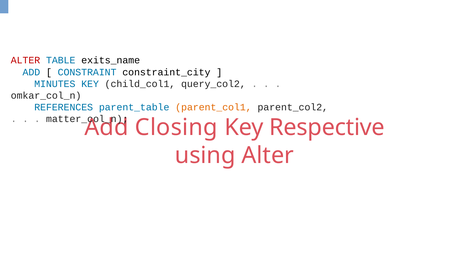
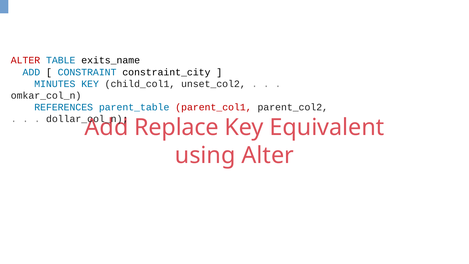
query_col2: query_col2 -> unset_col2 (213, 84)
parent_col1 colour: orange -> red (213, 107)
matter_col_n: matter_col_n -> dollar_col_n (87, 119)
Closing: Closing -> Replace (177, 127)
Respective: Respective -> Equivalent (327, 127)
